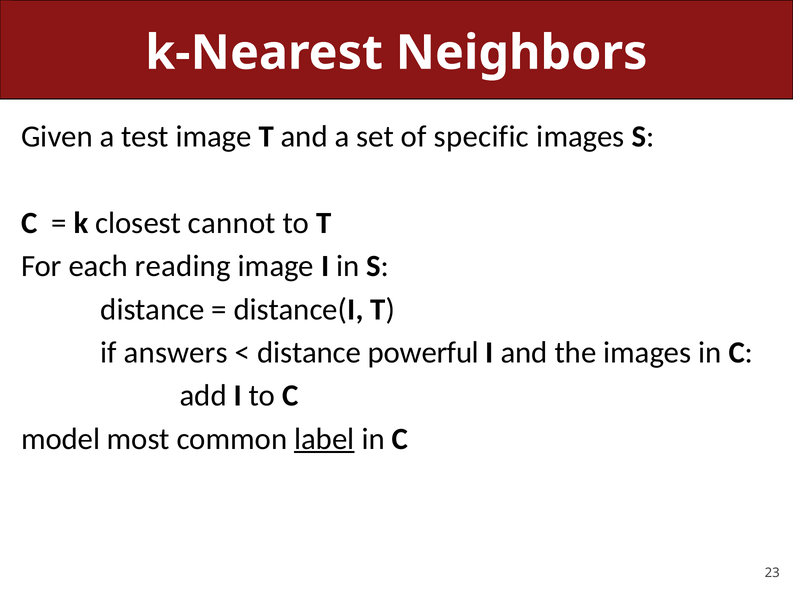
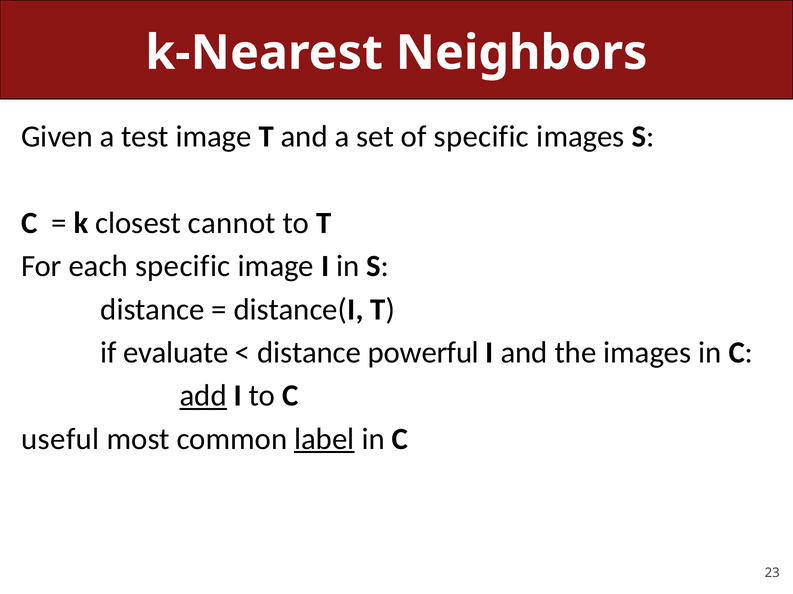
each reading: reading -> specific (183, 267)
answers: answers -> evaluate (176, 353)
add underline: none -> present (203, 396)
model: model -> useful (60, 439)
